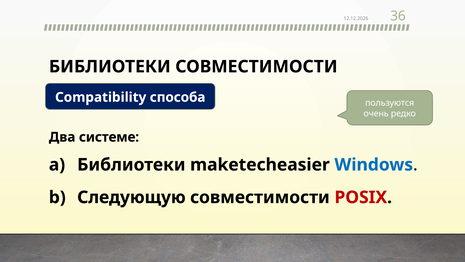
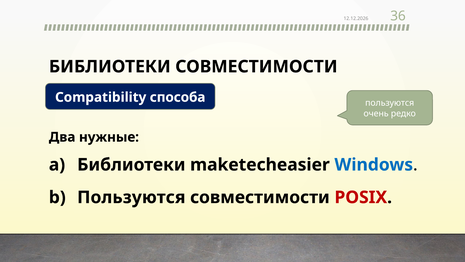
системе: системе -> нужные (109, 137)
Следующую: Следующую -> Пользуются (131, 197)
